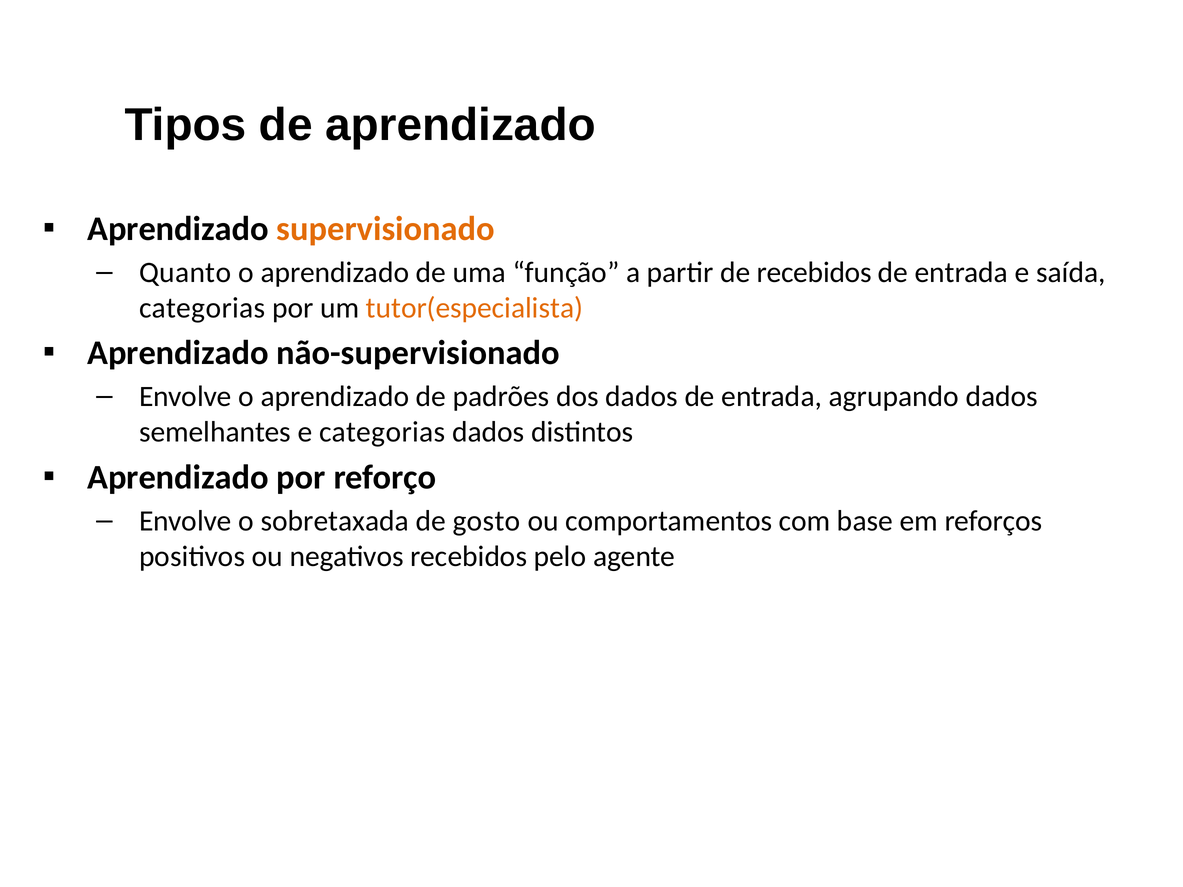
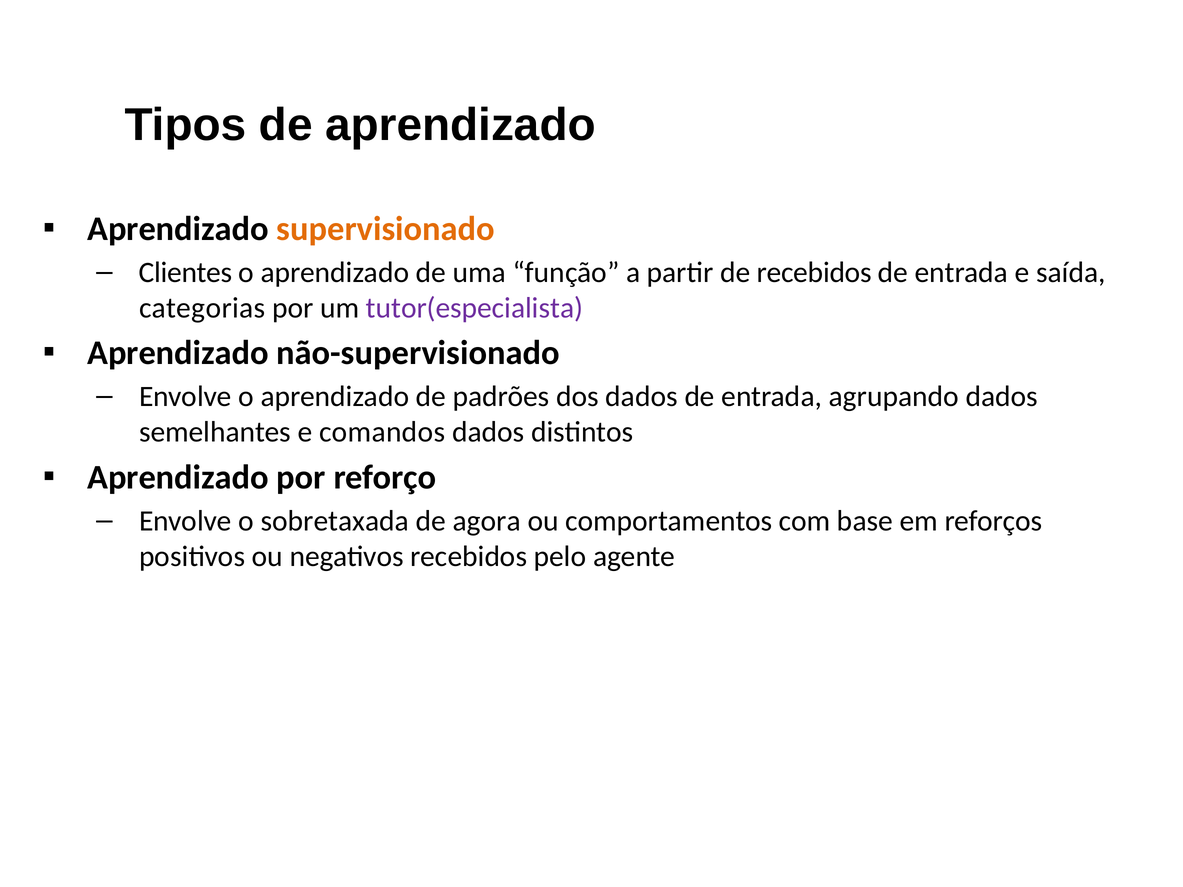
Quanto: Quanto -> Clientes (185, 272)
tutor(especialista colour: orange -> purple (475, 308)
e categorias: categorias -> comandos (382, 432)
gosto: gosto -> agora (487, 521)
